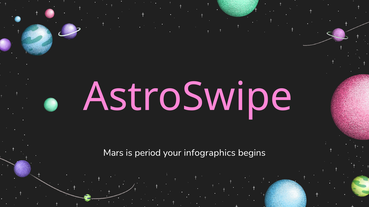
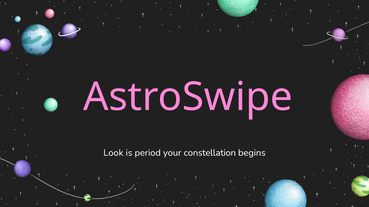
Mars: Mars -> Look (113, 153)
infographics: infographics -> constellation (210, 153)
